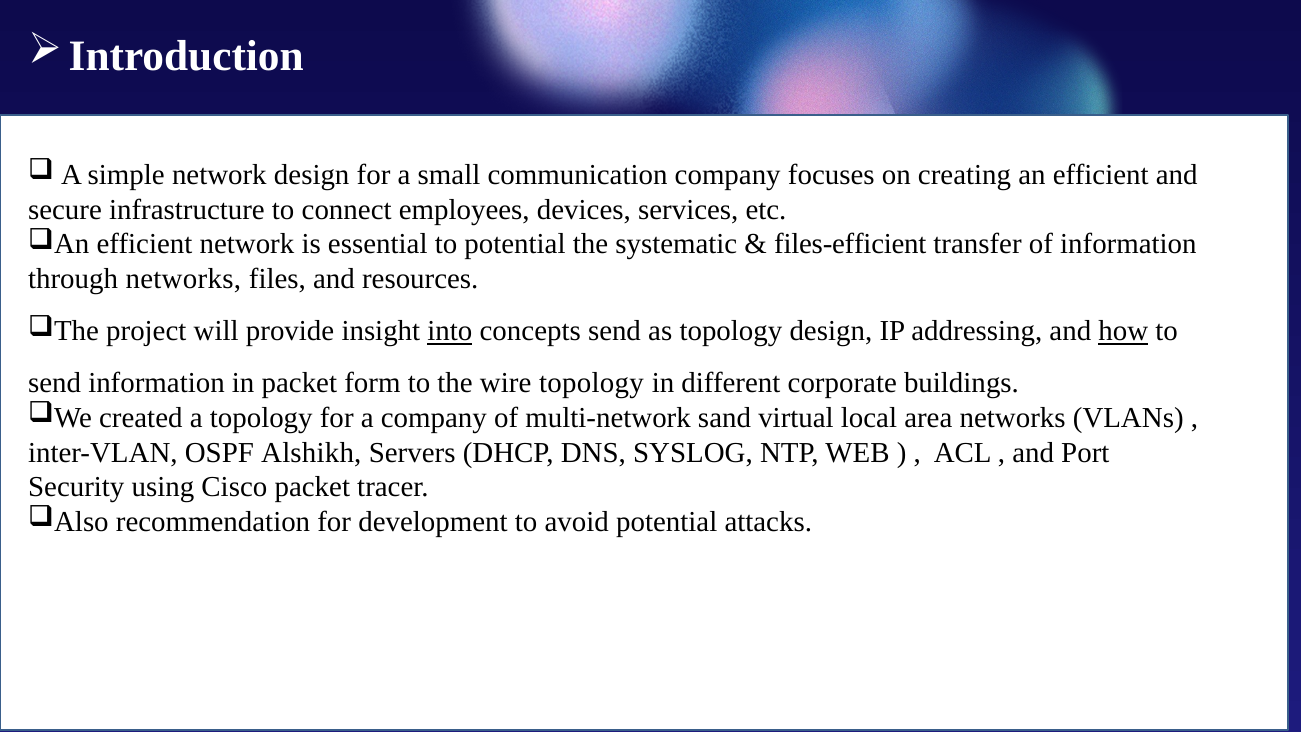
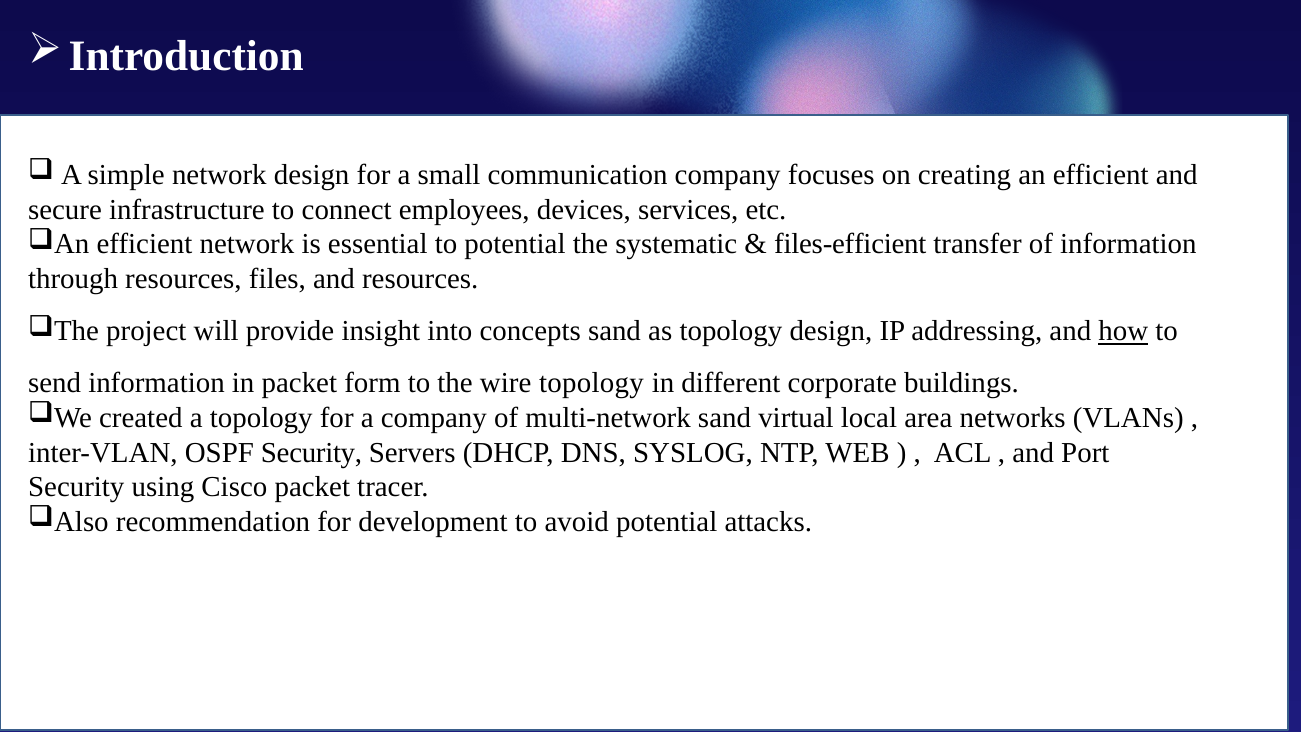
through networks: networks -> resources (183, 279)
into underline: present -> none (450, 331)
concepts send: send -> sand (614, 331)
OSPF Alshikh: Alshikh -> Security (312, 453)
